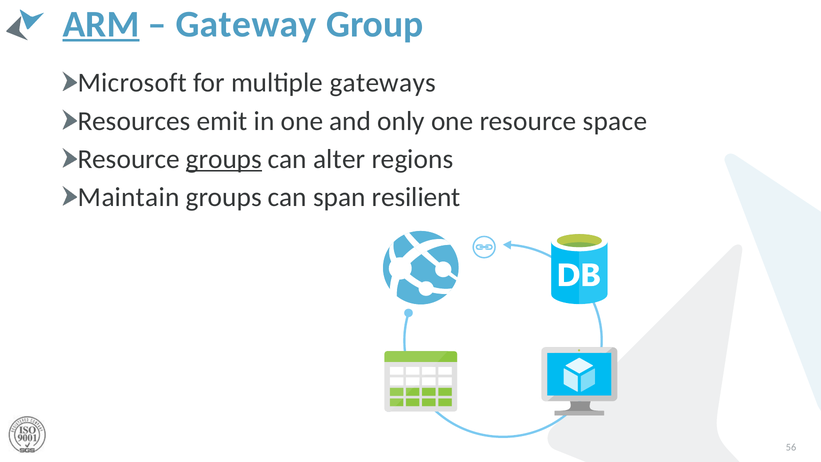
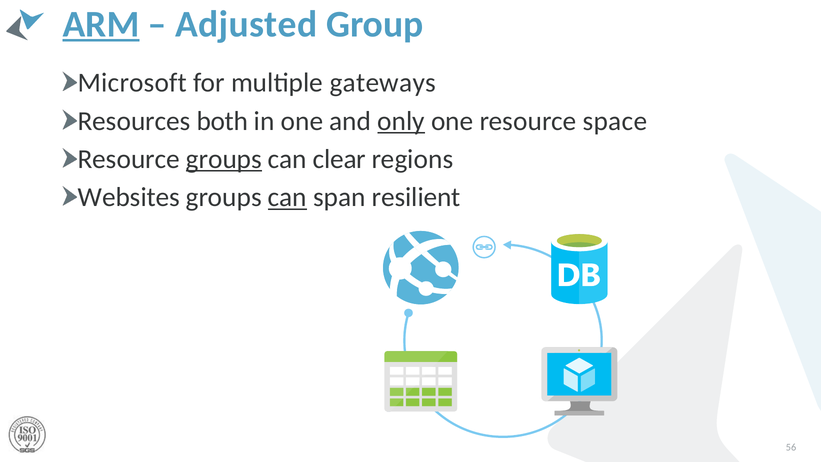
Gateway: Gateway -> Adjusted (246, 24)
emit: emit -> both (222, 121)
only underline: none -> present (401, 121)
alter: alter -> clear (339, 159)
Maintain: Maintain -> Websites (129, 197)
can underline: none -> present (287, 197)
